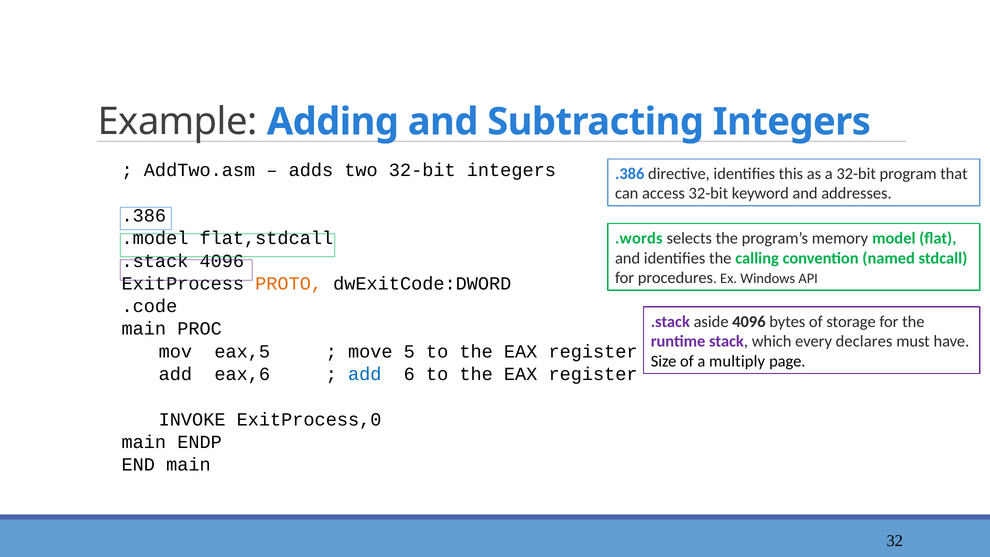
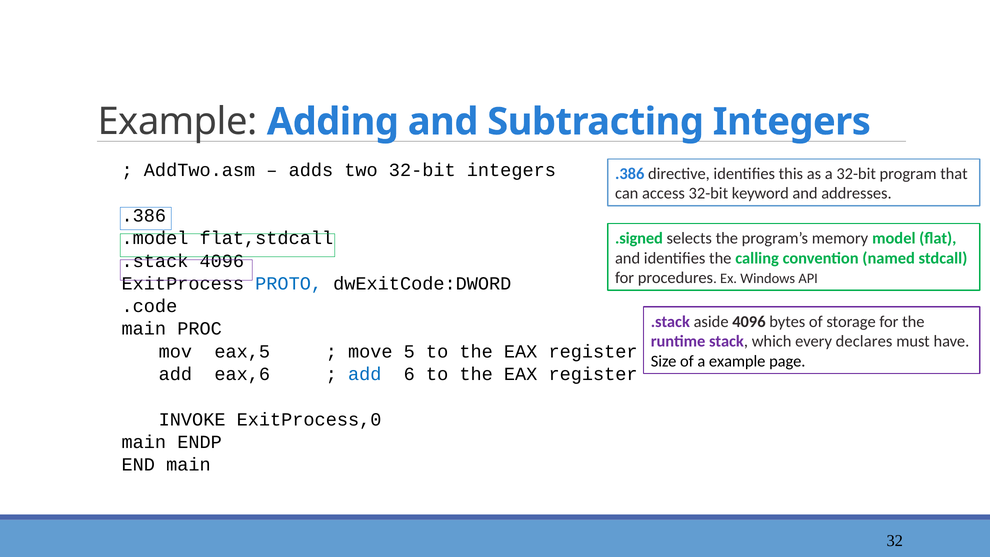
.words: .words -> .signed (639, 238)
PROTO colour: orange -> blue (289, 283)
a multiply: multiply -> example (737, 361)
